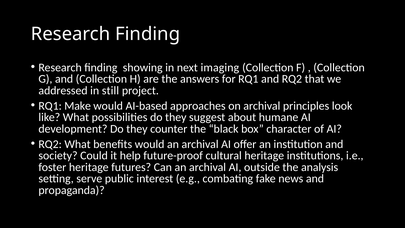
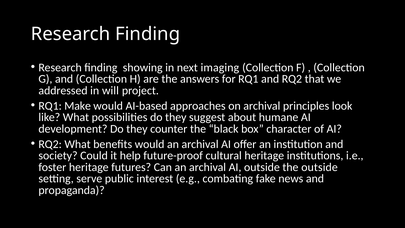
still: still -> will (110, 90)
the analysis: analysis -> outside (320, 167)
